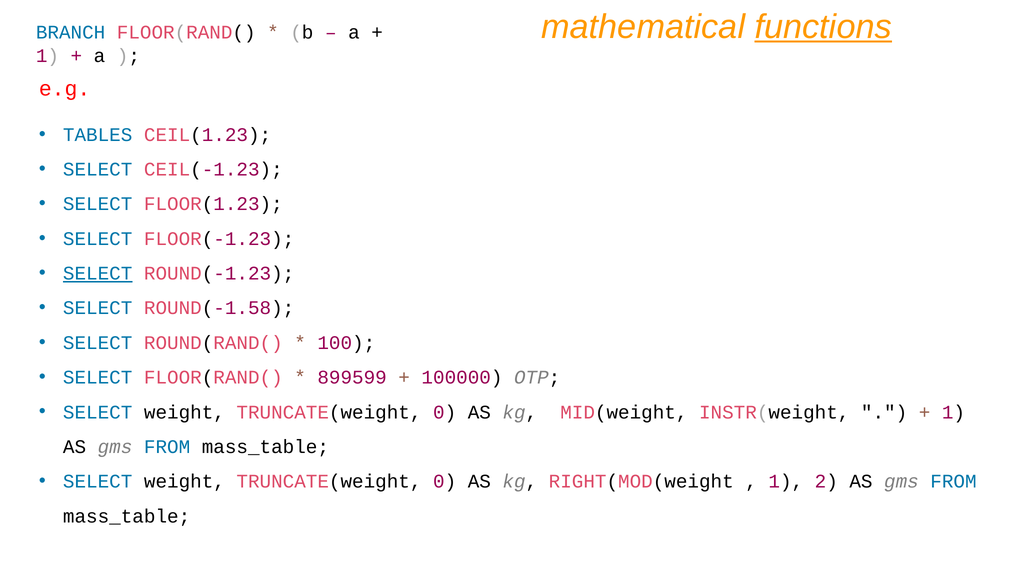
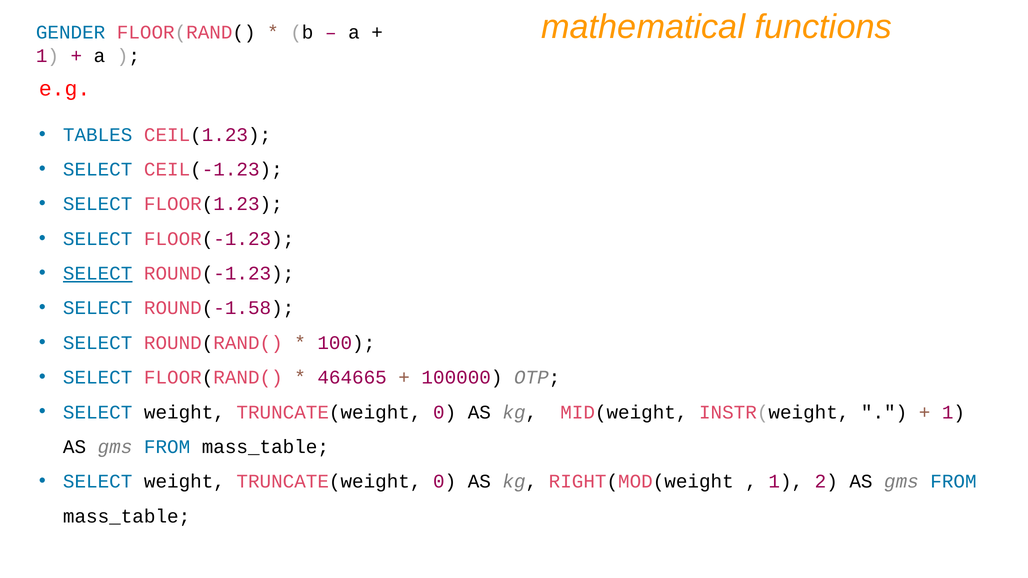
functions underline: present -> none (823, 27)
BRANCH: BRANCH -> GENDER (71, 33)
899599: 899599 -> 464665 (352, 378)
